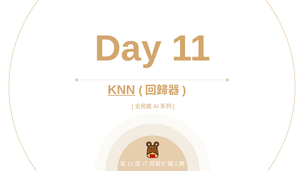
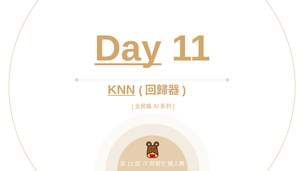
Day underline: none -> present (128, 49)
